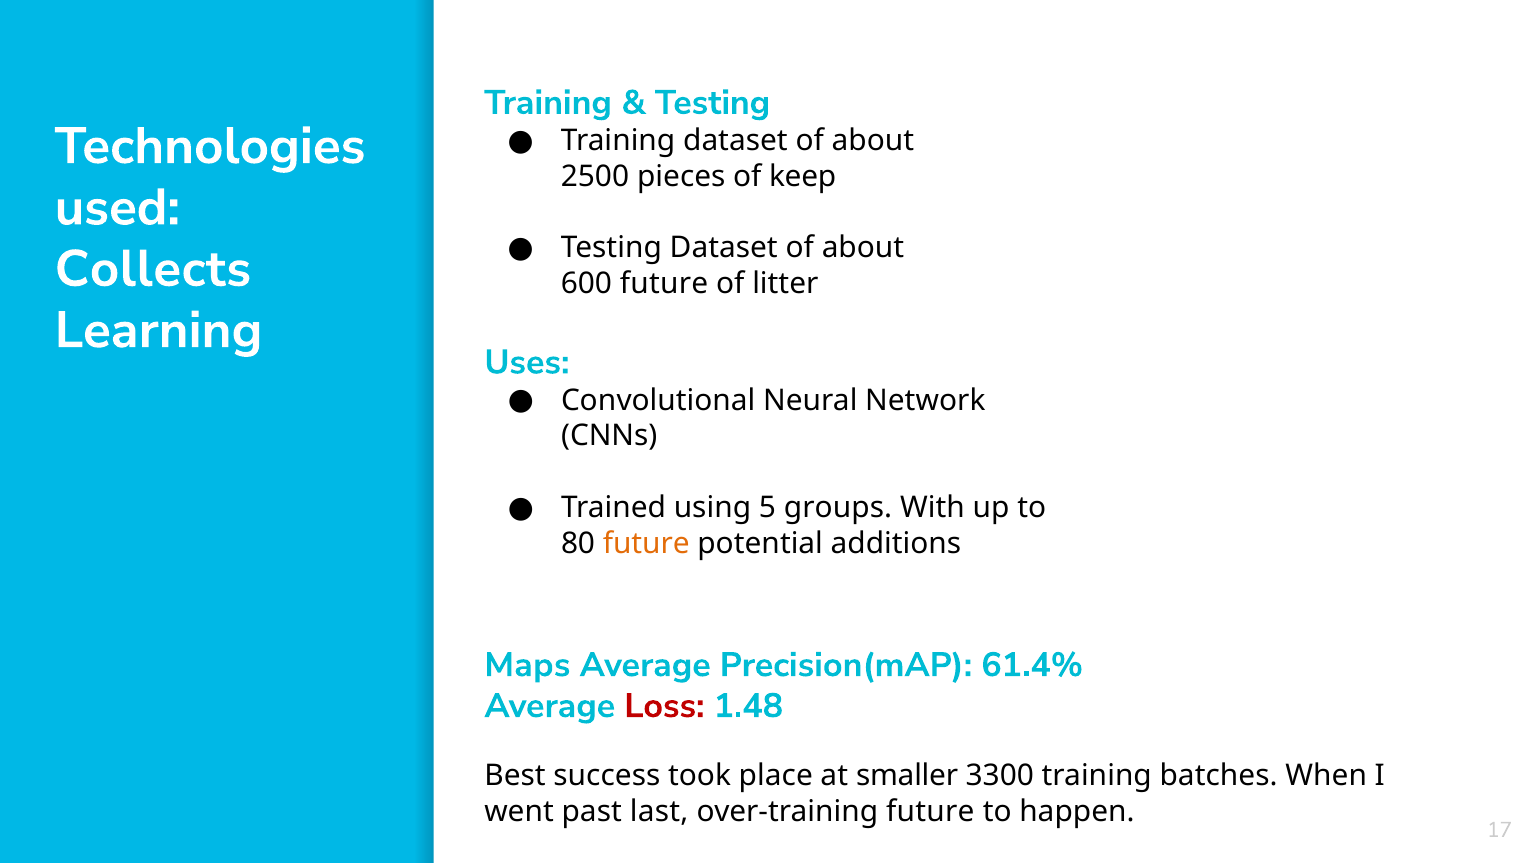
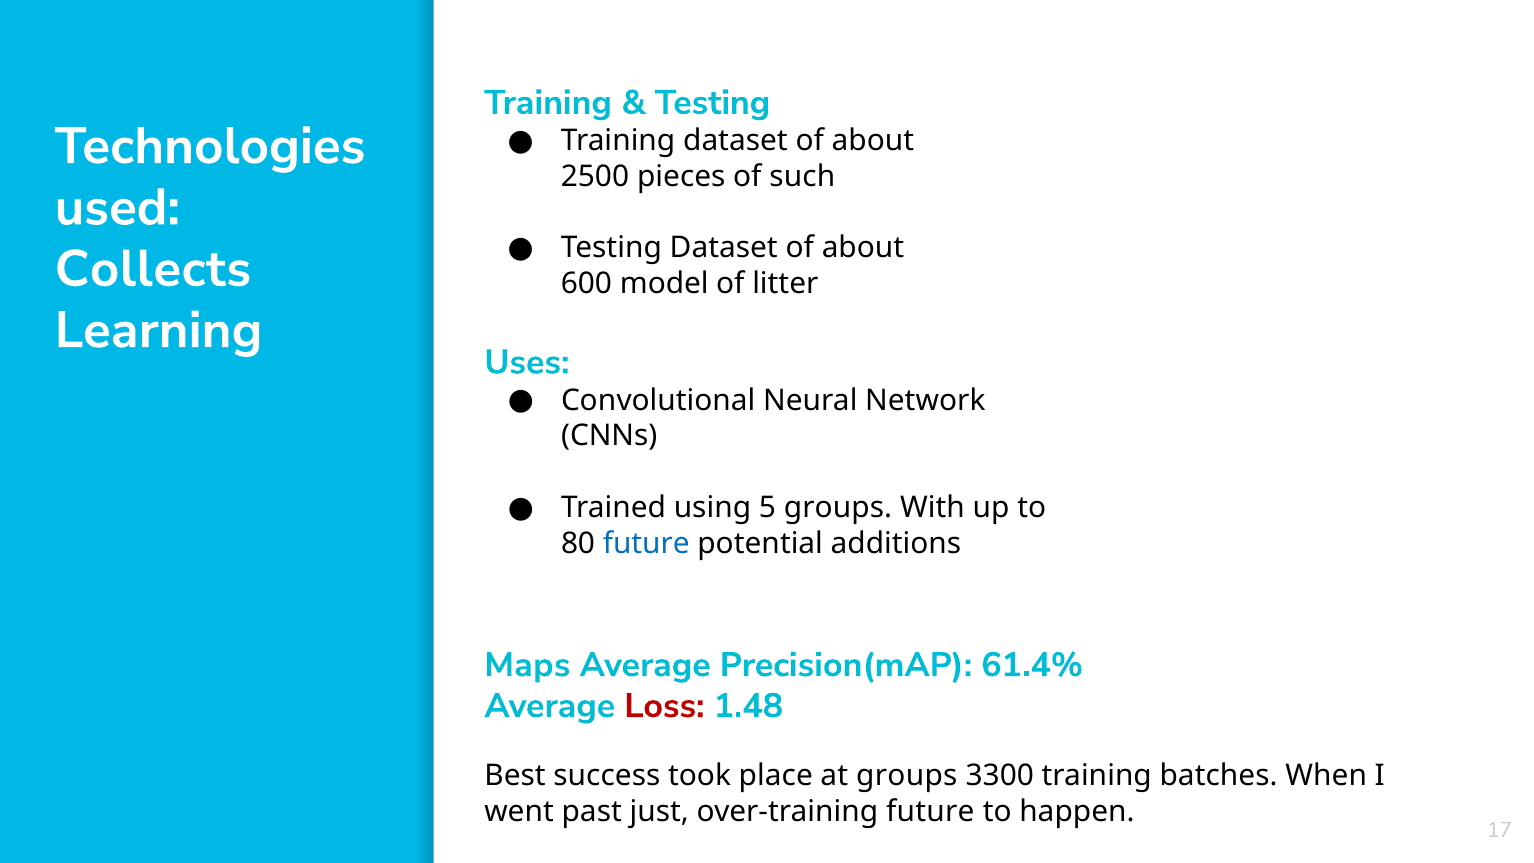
keep: keep -> such (802, 176)
600 future: future -> model (664, 284)
future colour: orange -> blue (646, 543)
at smaller: smaller -> groups (907, 776)
last: last -> just (659, 811)
